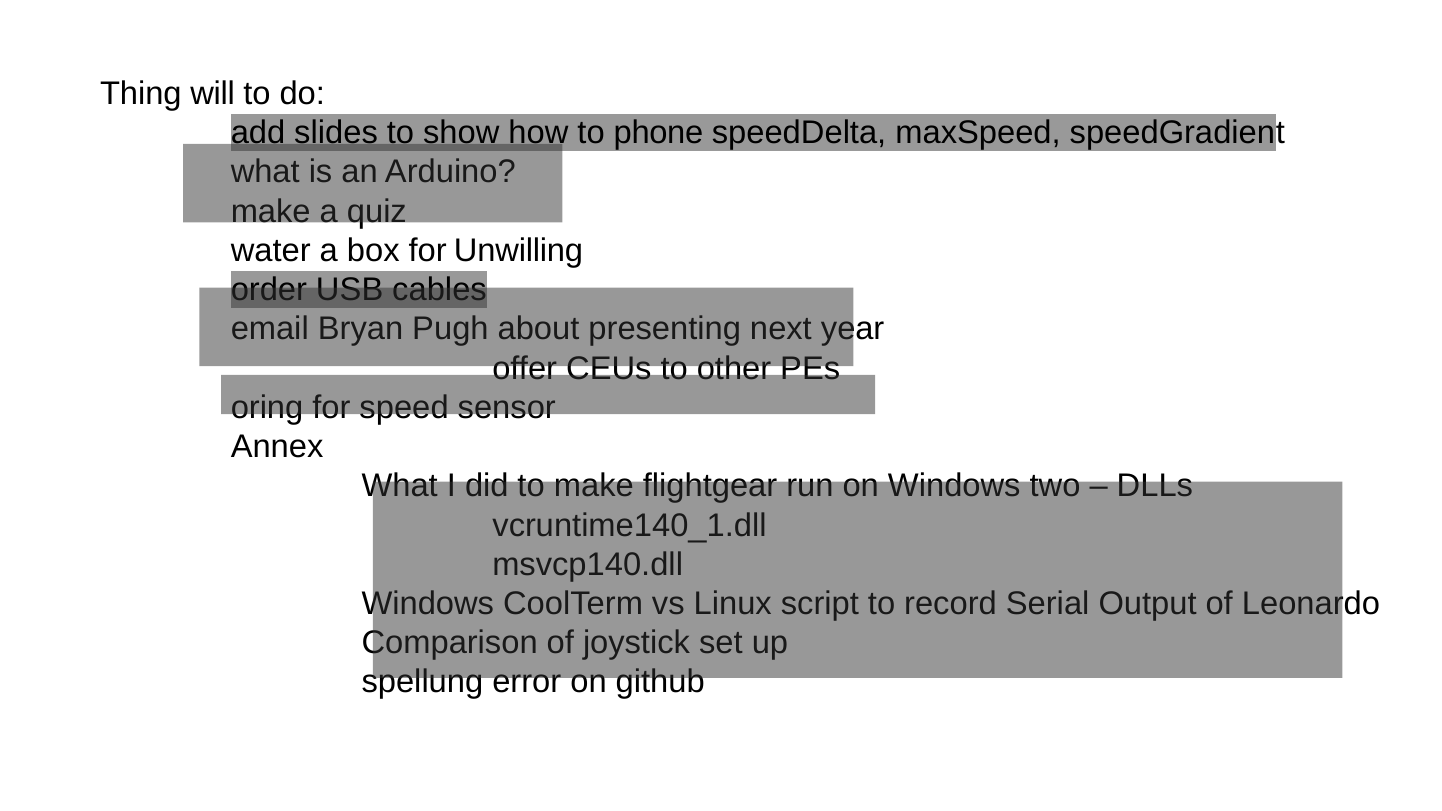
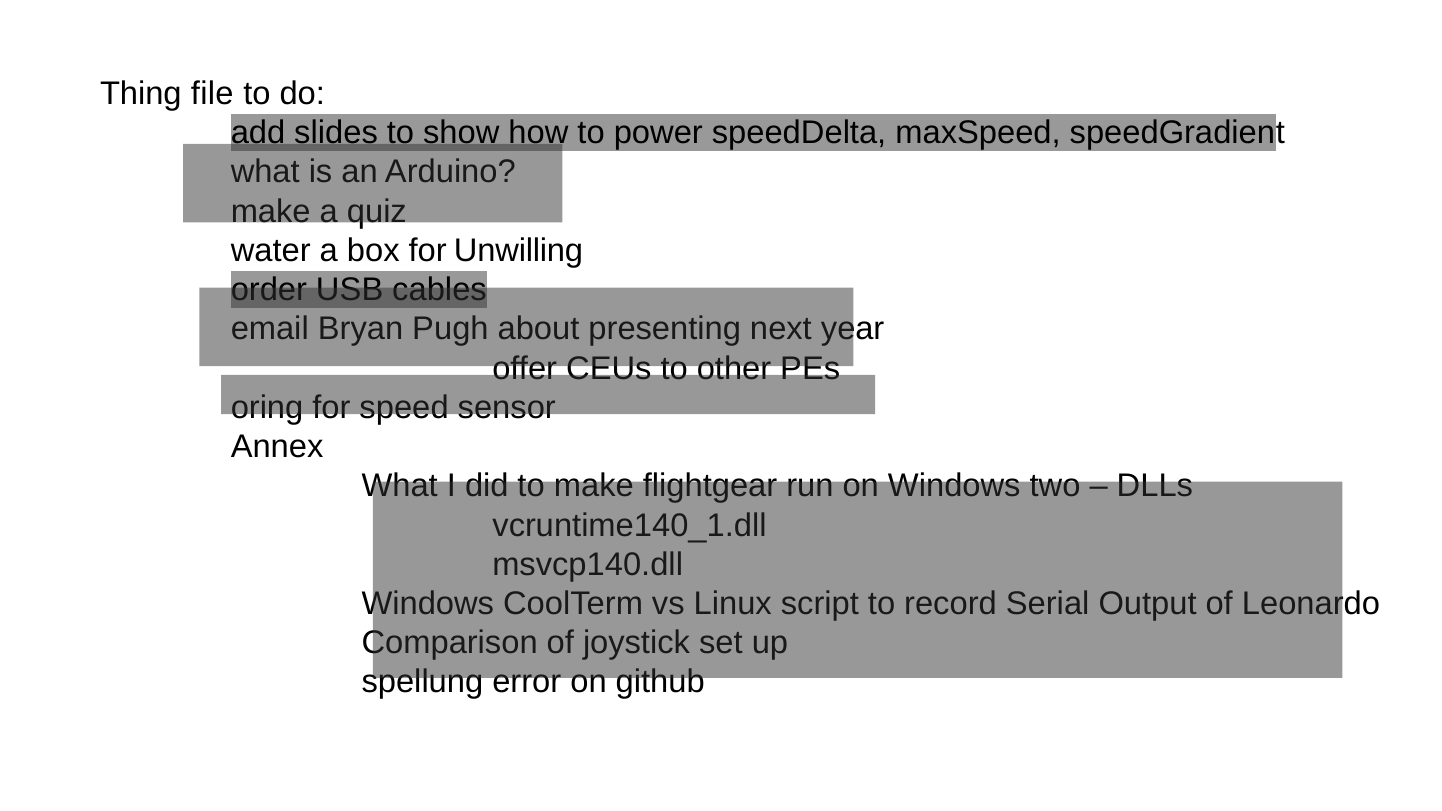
will: will -> file (212, 94)
phone: phone -> power (658, 133)
